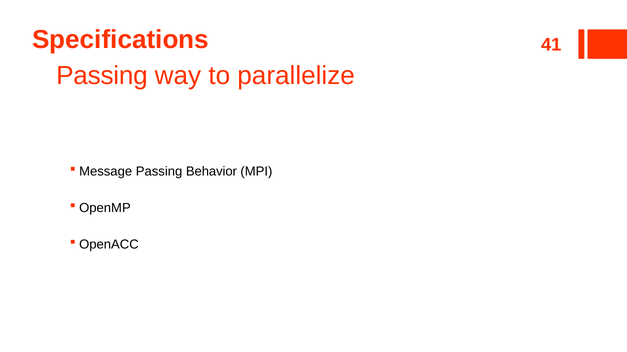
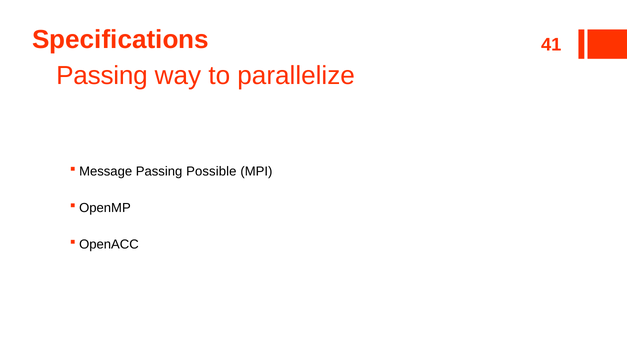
Behavior: Behavior -> Possible (211, 172)
